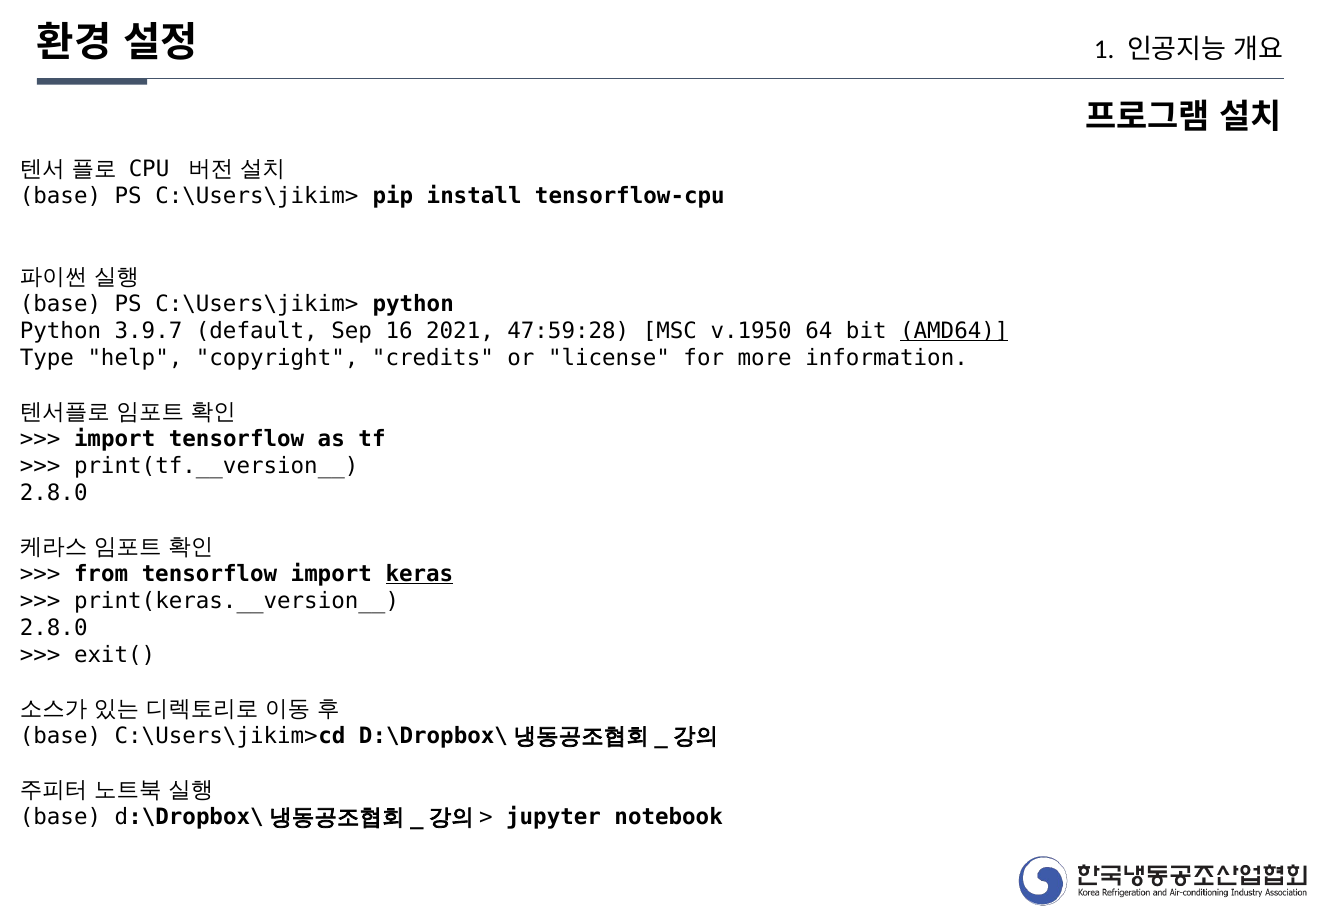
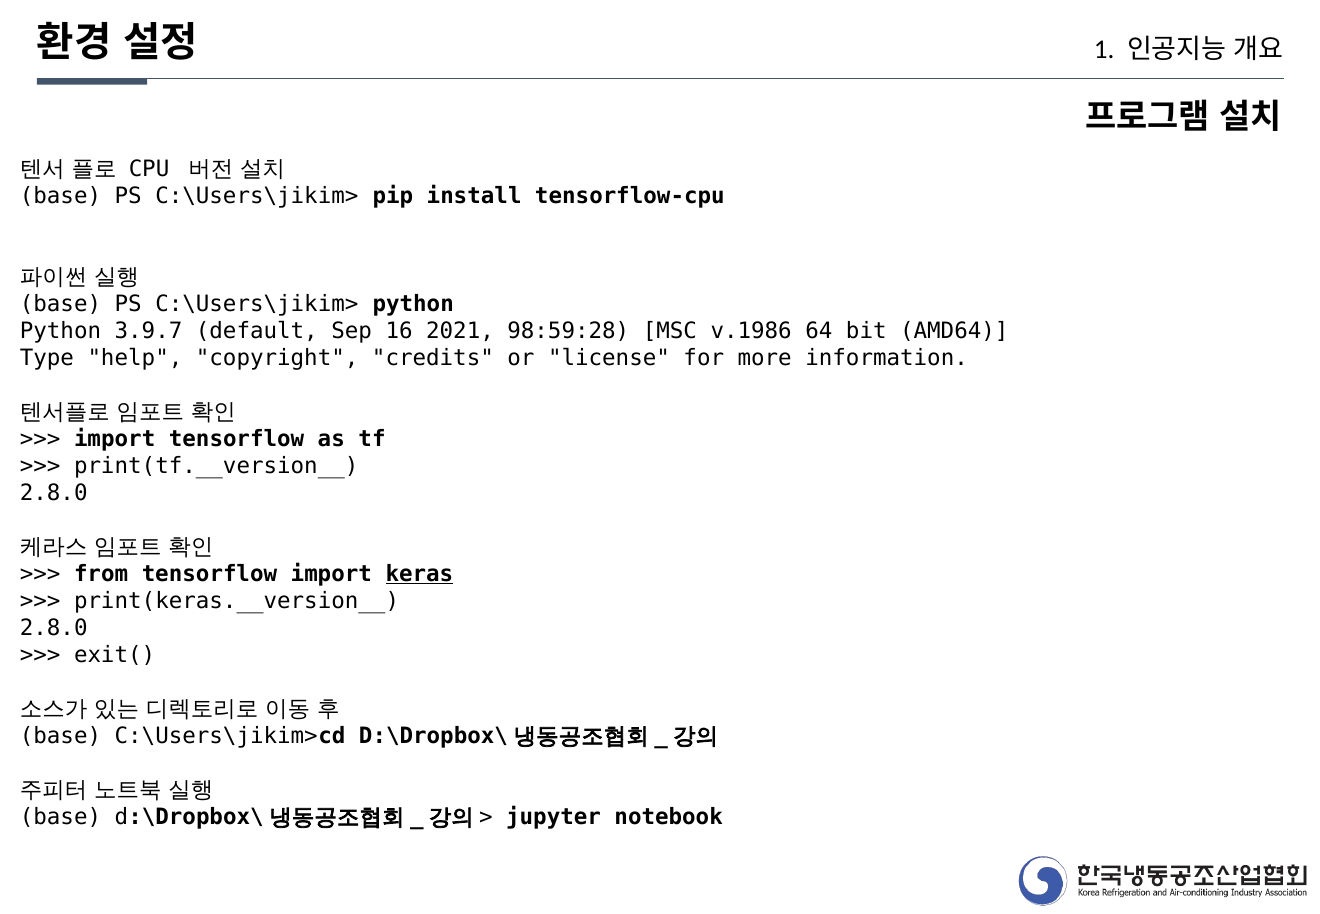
47:59:28: 47:59:28 -> 98:59:28 (568, 331)
v.1950: v.1950 -> v.1986 (751, 331)
AMD64 underline: present -> none (954, 331)
